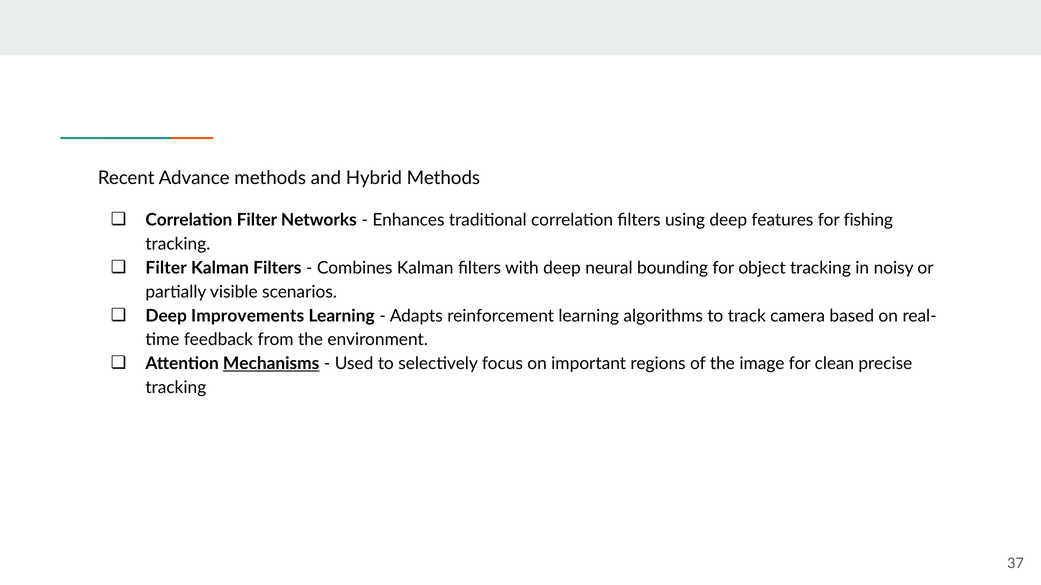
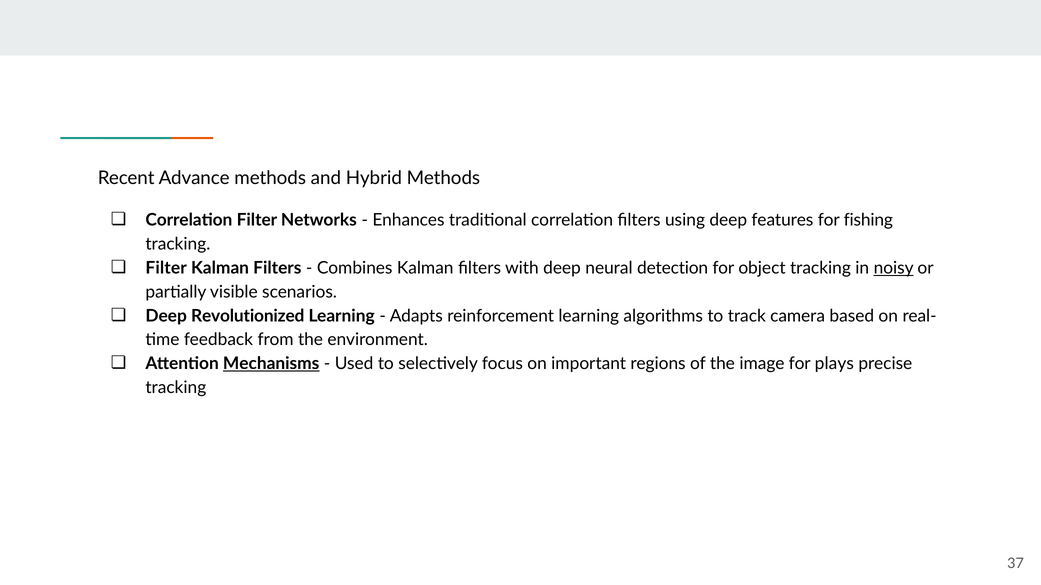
bounding: bounding -> detection (673, 268)
noisy underline: none -> present (894, 268)
Improvements: Improvements -> Revolutionized (248, 316)
clean: clean -> plays (834, 364)
